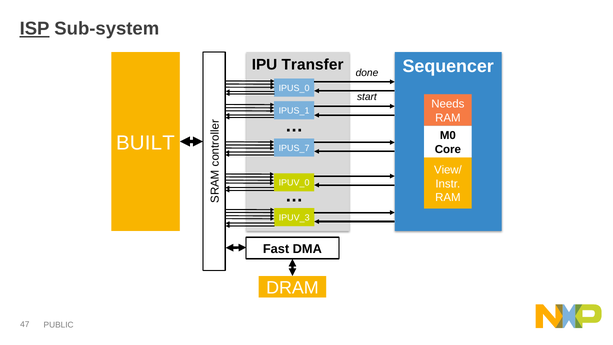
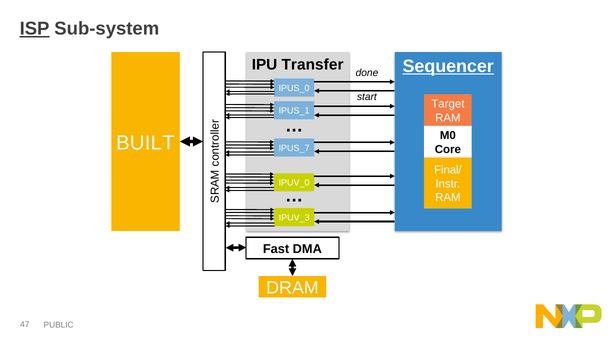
Sequencer underline: none -> present (448, 66)
Needs: Needs -> Target (448, 104)
View/: View/ -> Final/ (448, 170)
